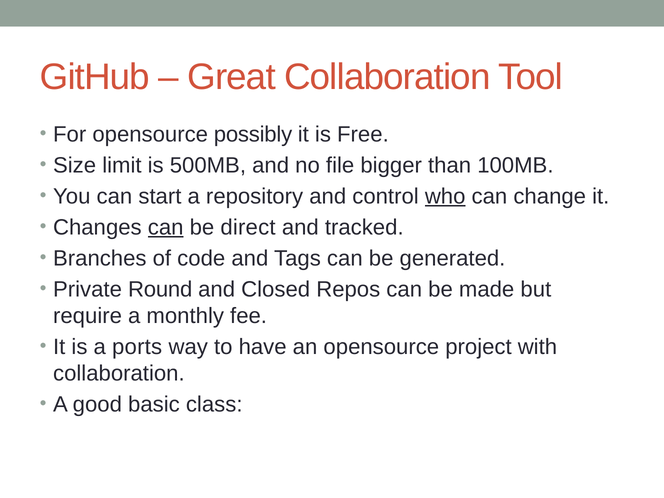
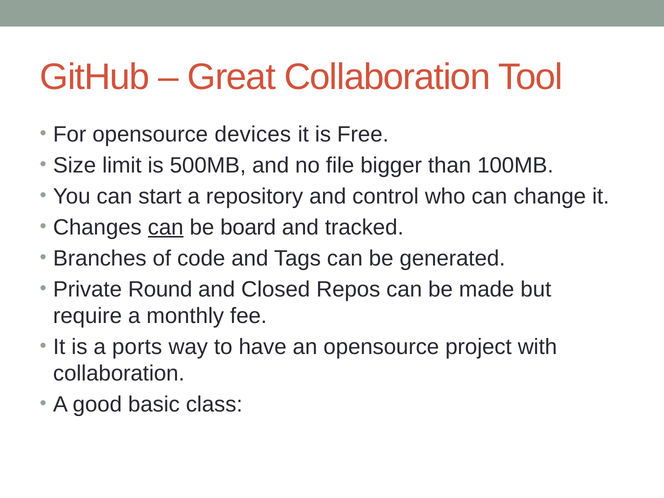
possibly: possibly -> devices (253, 134)
who underline: present -> none (445, 196)
direct: direct -> board (248, 227)
